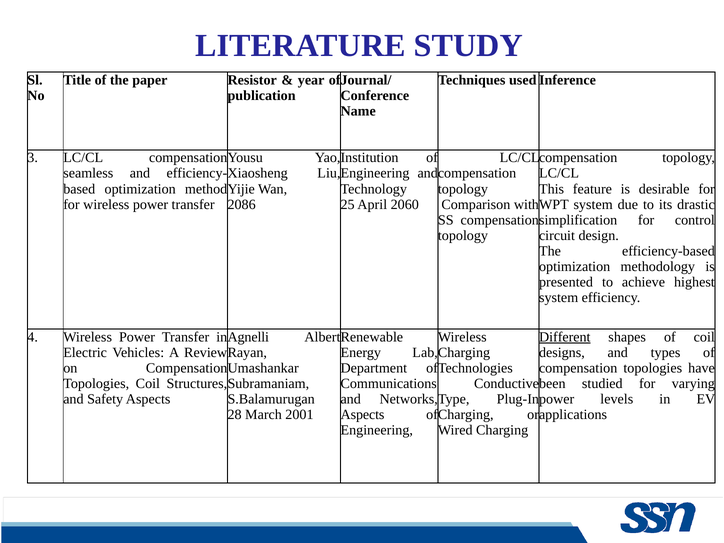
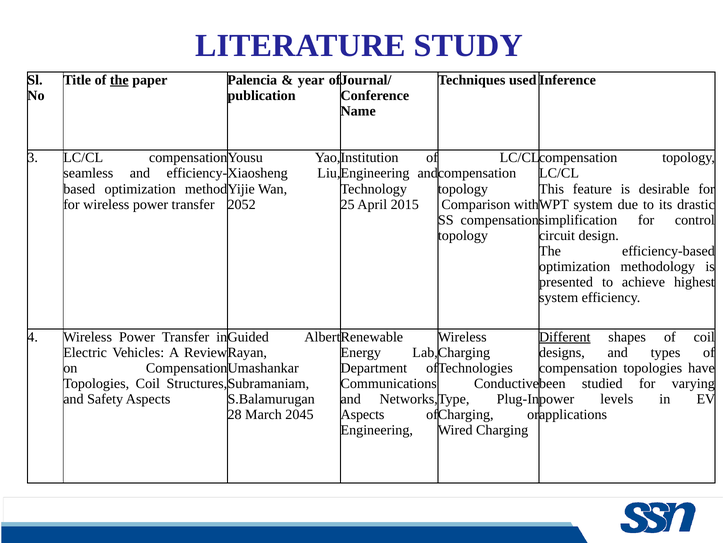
the underline: none -> present (119, 80)
Resistor: Resistor -> Palencia (252, 80)
2086: 2086 -> 2052 (242, 204)
2060: 2060 -> 2015 (405, 204)
Agnelli: Agnelli -> Guided (248, 337)
2001: 2001 -> 2045 (299, 415)
